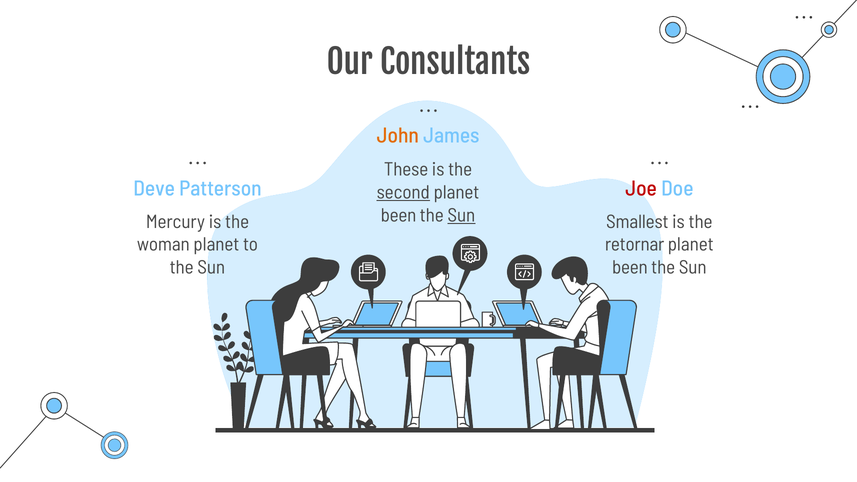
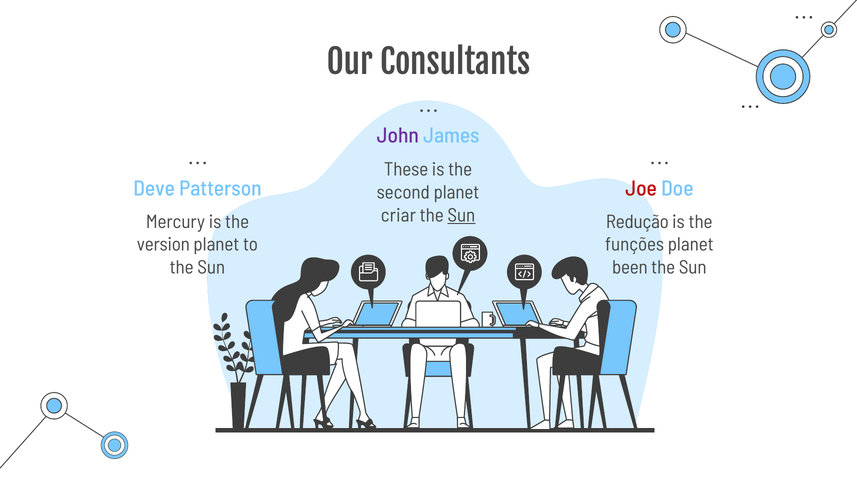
John colour: orange -> purple (398, 136)
second underline: present -> none (403, 192)
been: been -> criar (398, 215)
Smallest: Smallest -> Redução (637, 222)
woman: woman -> version (163, 245)
retornar: retornar -> funções (635, 245)
